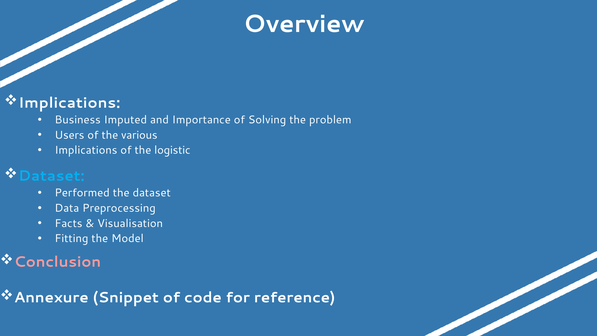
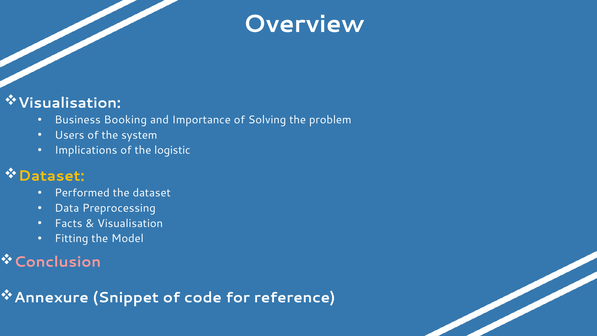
Implications: Implications -> Visualisation (69, 103)
Imputed: Imputed -> Booking (125, 120)
various: various -> system (139, 135)
Dataset colour: light blue -> yellow (51, 176)
